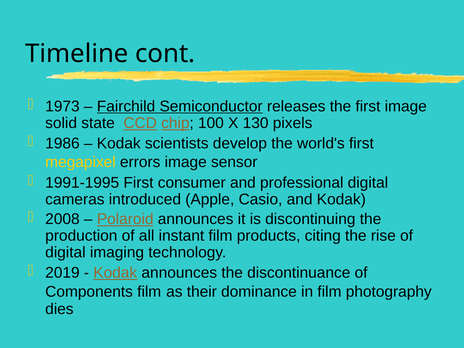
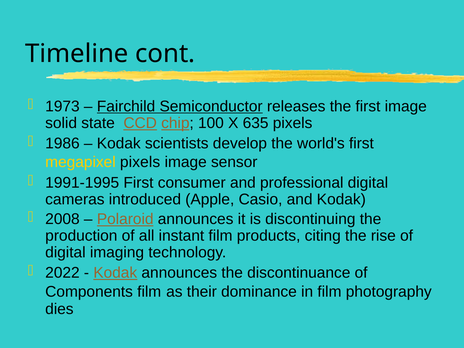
130: 130 -> 635 (256, 123)
megapixel errors: errors -> pixels (140, 162)
2019: 2019 -> 2022 (62, 273)
